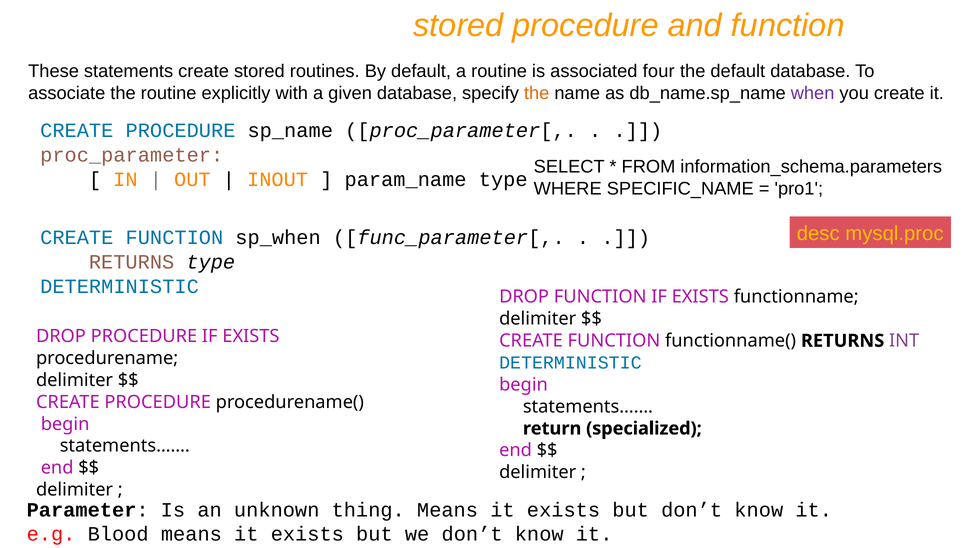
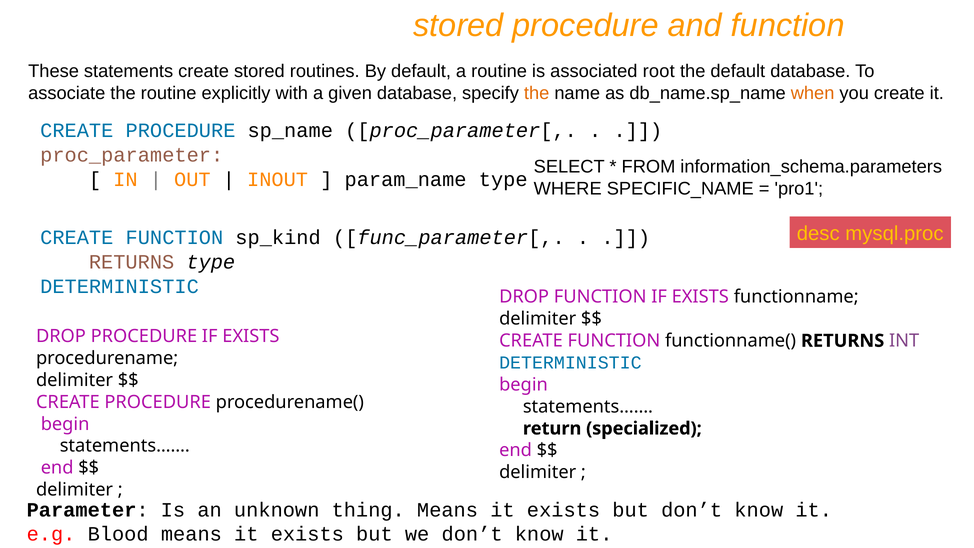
four: four -> root (659, 71)
when colour: purple -> orange (813, 93)
sp_when: sp_when -> sp_kind (278, 238)
